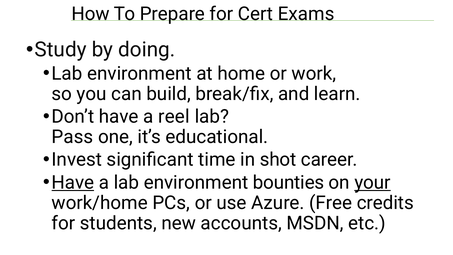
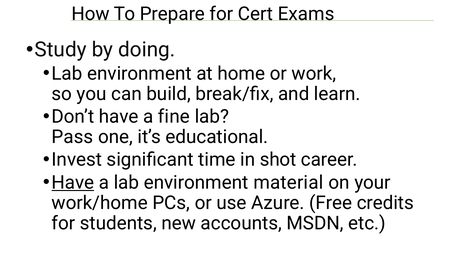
reel: reel -> fine (174, 116)
bounties: bounties -> material (288, 182)
your underline: present -> none (373, 182)
